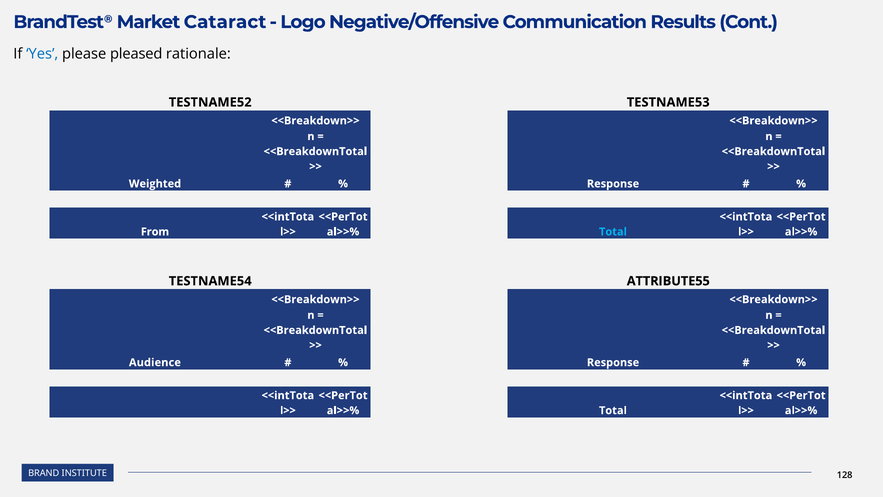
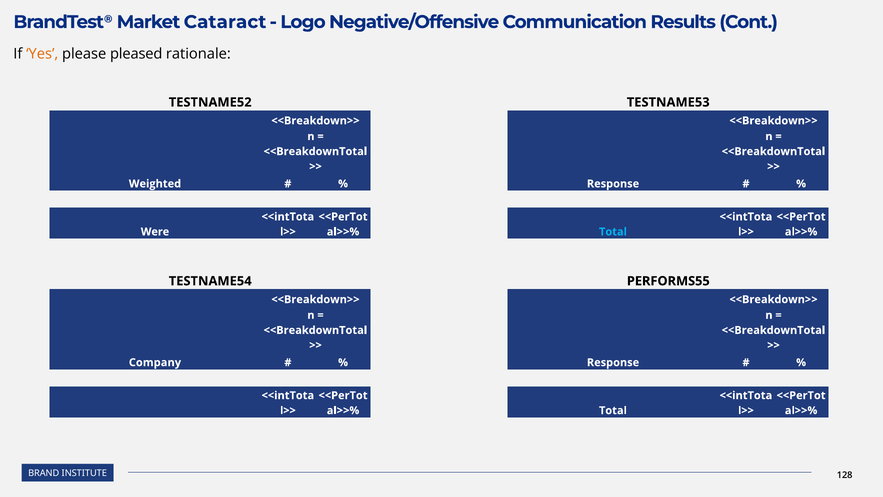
Yes colour: blue -> orange (42, 54)
From: From -> Were (155, 232)
ATTRIBUTE55: ATTRIBUTE55 -> PERFORMS55 (668, 281)
Audience: Audience -> Company (155, 362)
